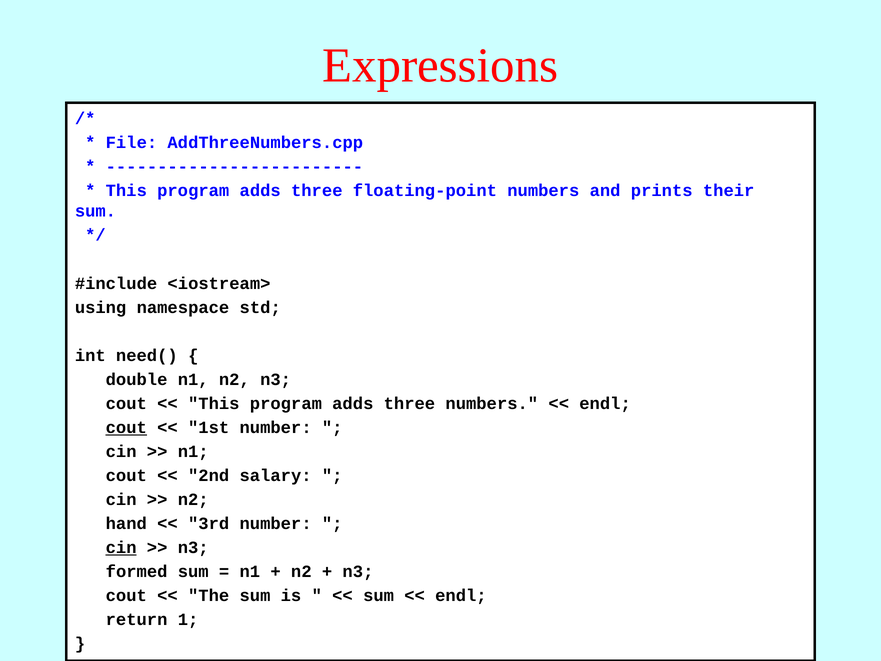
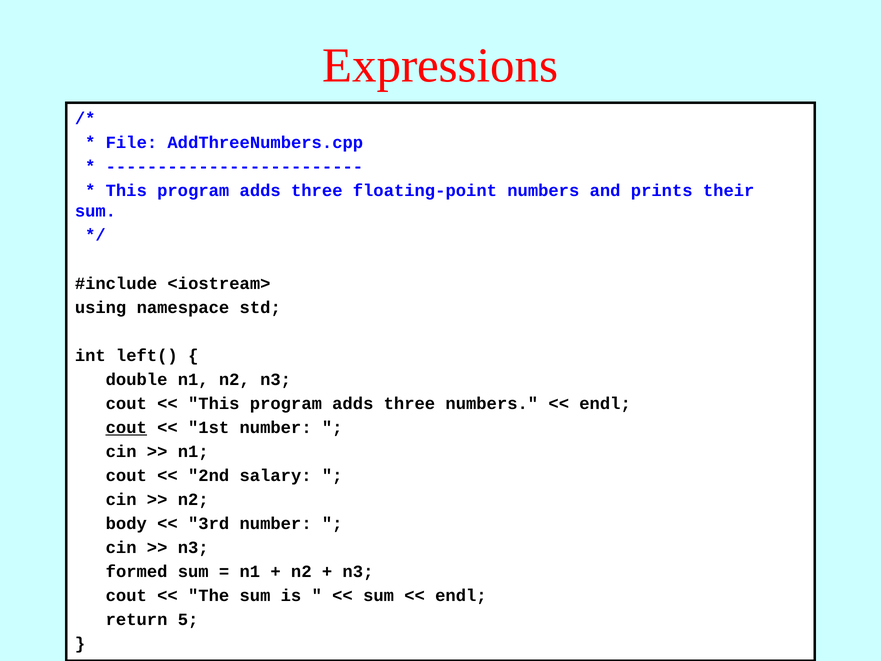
need(: need( -> left( (147, 355)
hand: hand -> body (126, 523)
cin underline: present -> none (121, 547)
1: 1 -> 5 (188, 619)
